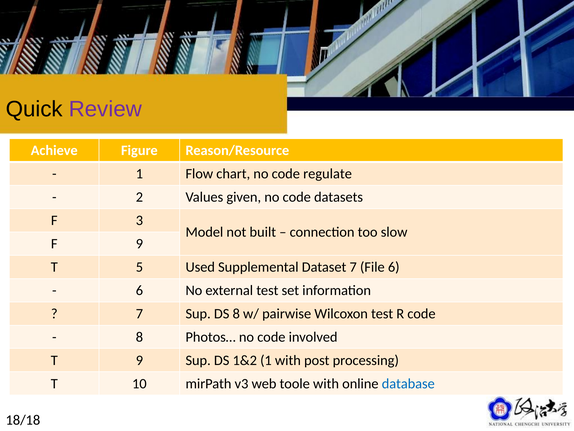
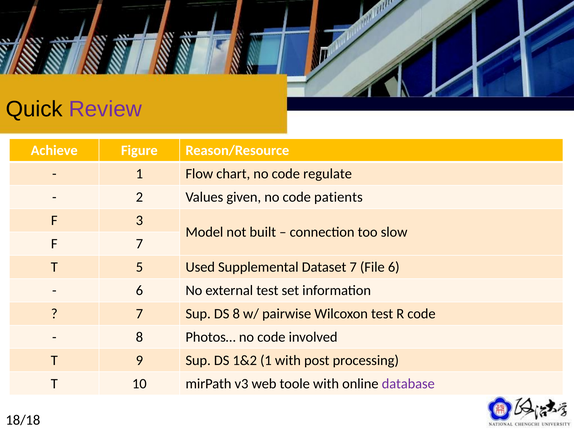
datasets: datasets -> patients (338, 197)
F 9: 9 -> 7 (139, 244)
database colour: blue -> purple (408, 383)
